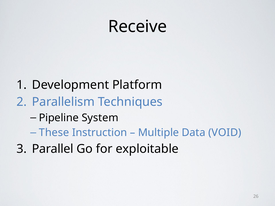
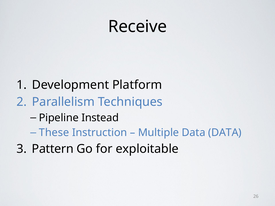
System: System -> Instead (100, 118)
Data VOID: VOID -> DATA (225, 133)
Parallel: Parallel -> Pattern (53, 149)
